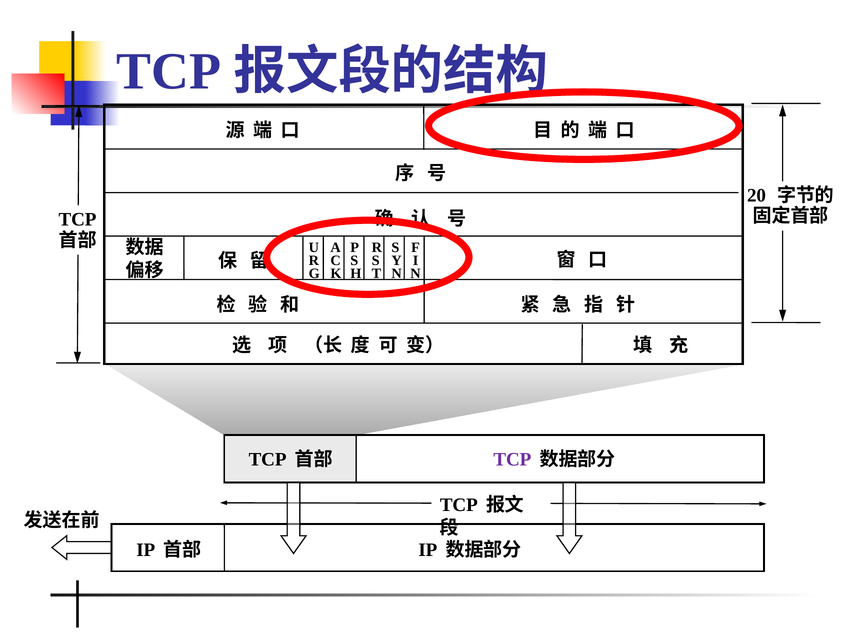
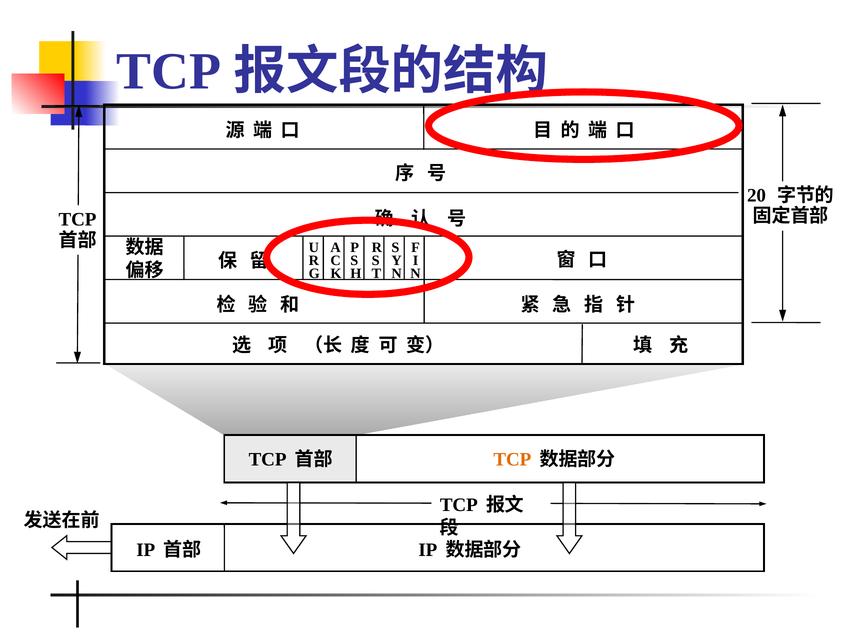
TCP colour: purple -> orange (512, 459)
